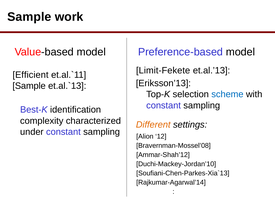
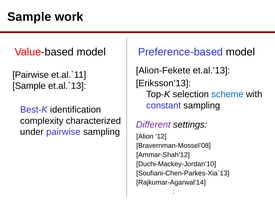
Limit-Fekete: Limit-Fekete -> Alion-Fekete (163, 70)
Efficient: Efficient -> Pairwise (31, 75)
Different colour: orange -> purple (153, 124)
under constant: constant -> pairwise (63, 131)
